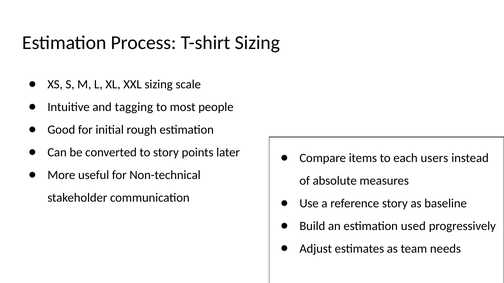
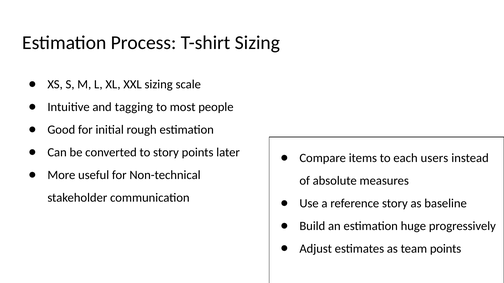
used: used -> huge (413, 226)
team needs: needs -> points (446, 249)
